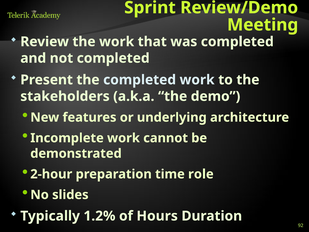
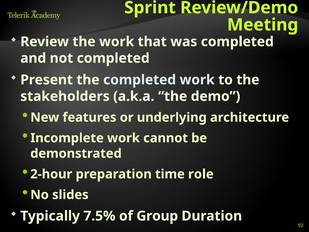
1.2%: 1.2% -> 7.5% (99, 216)
Hours: Hours -> Group (157, 216)
